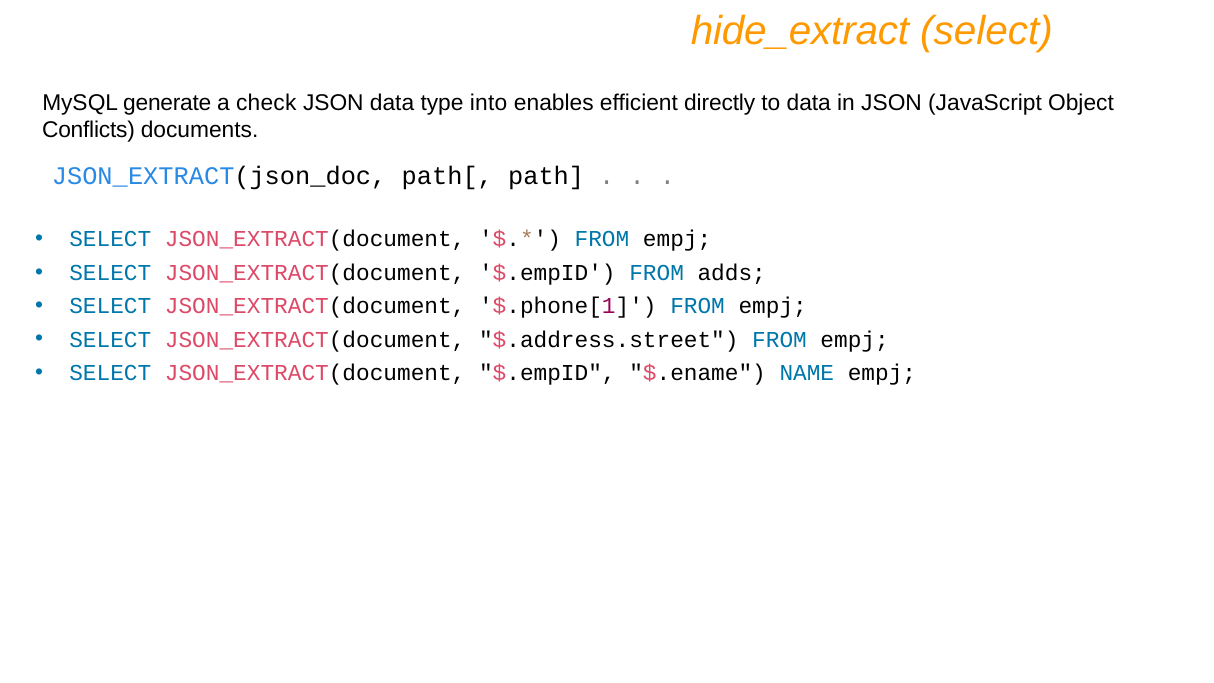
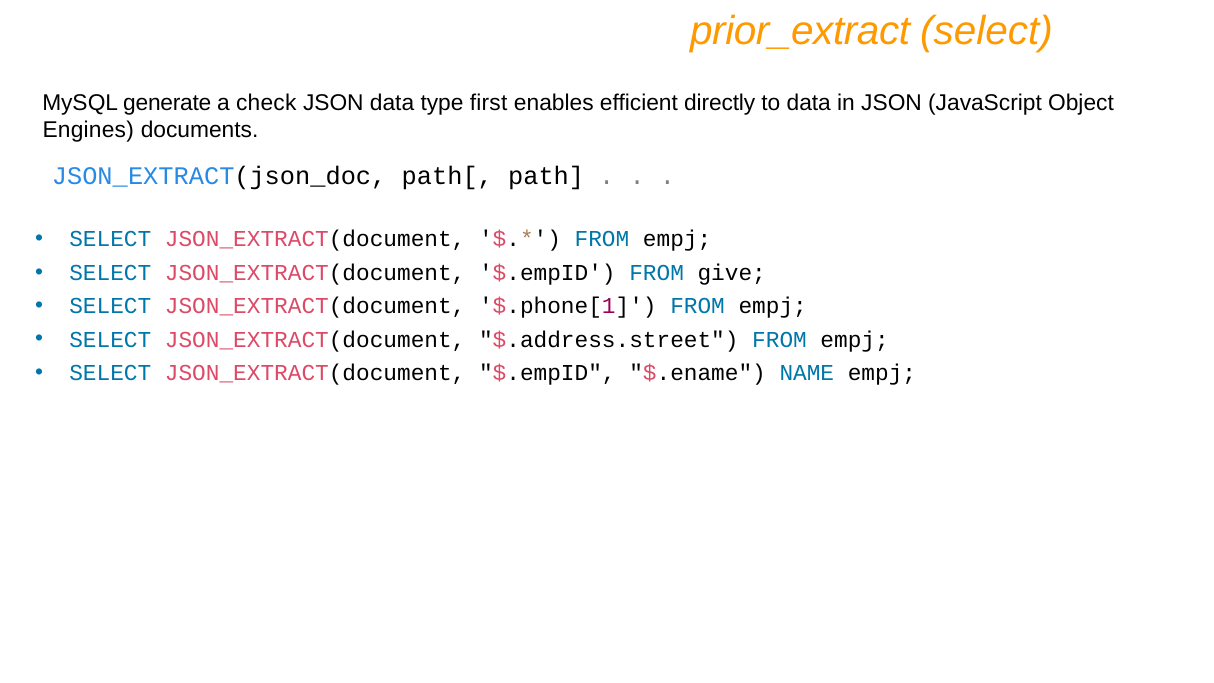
hide_extract: hide_extract -> prior_extract (800, 32)
into: into -> first (489, 103)
Conflicts: Conflicts -> Engines (88, 130)
adds: adds -> give (732, 273)
